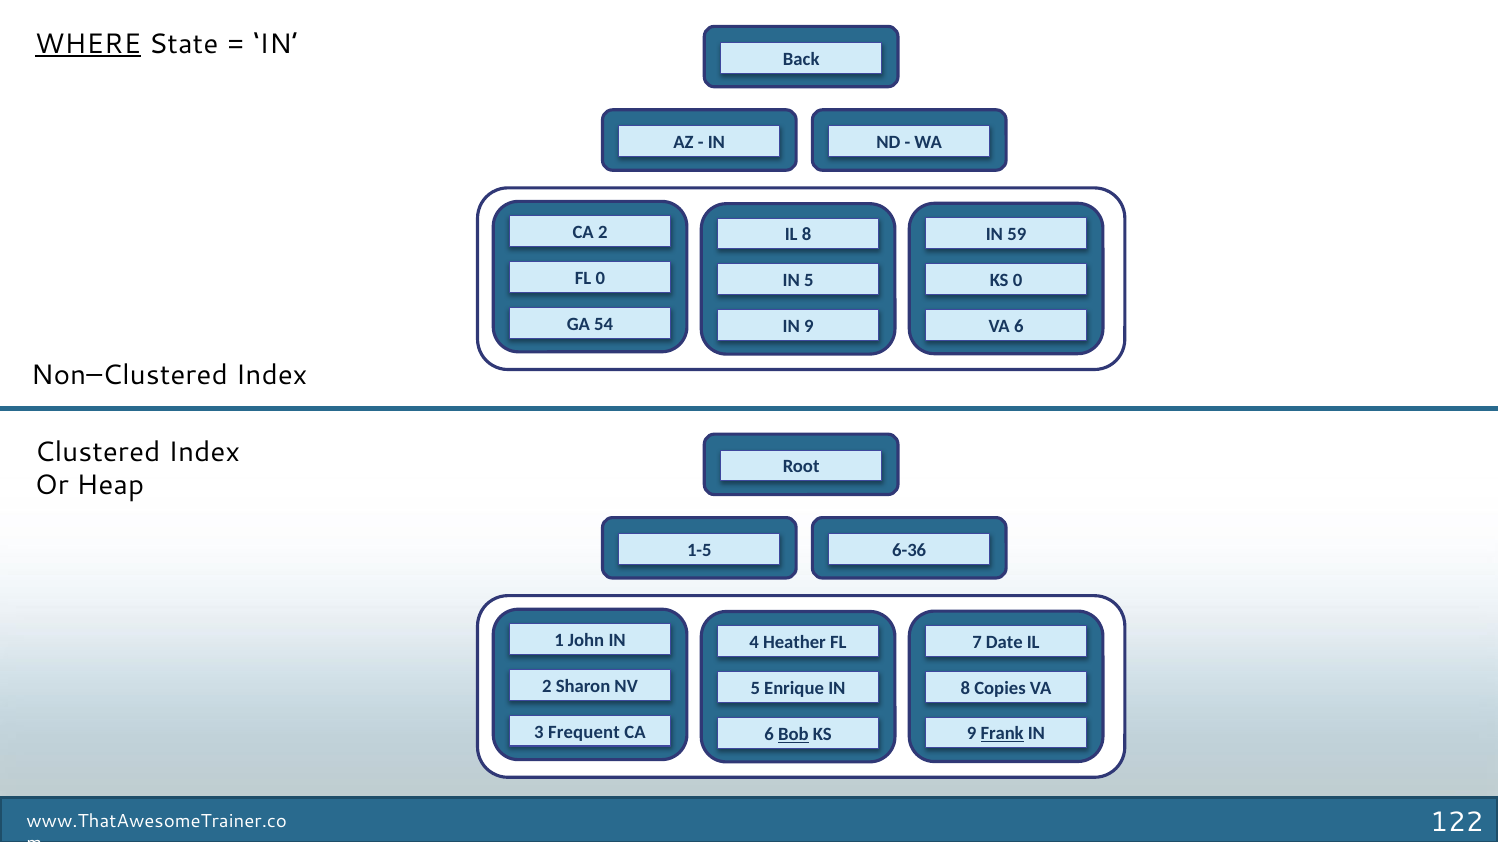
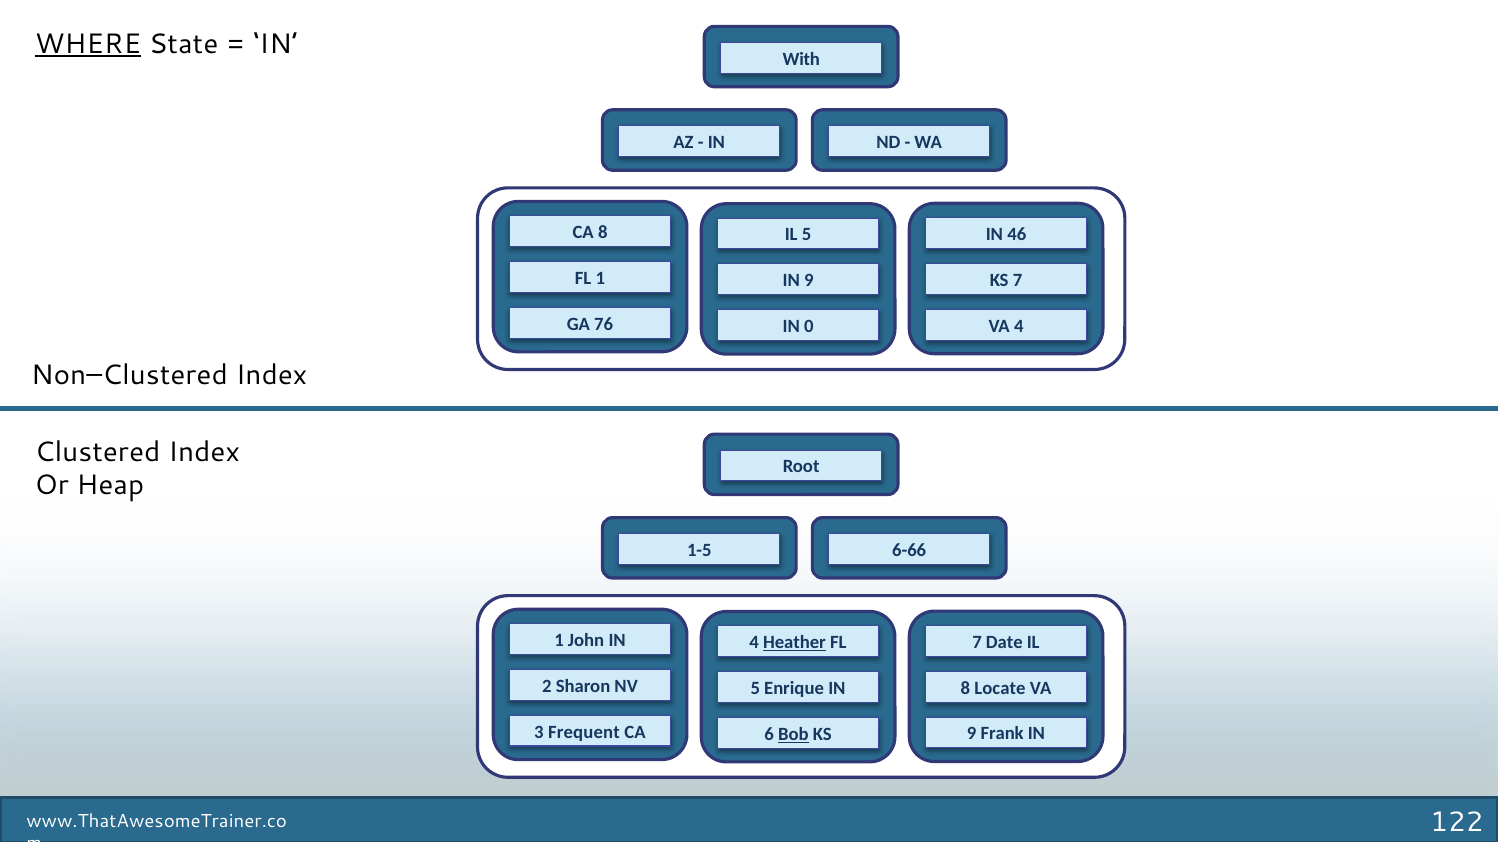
Back: Back -> With (801, 59)
CA 2: 2 -> 8 (603, 233)
59: 59 -> 46 (1017, 235)
8: 8 -> 5 (807, 235)
FL 0: 0 -> 1 (600, 279)
0: 0 -> 7 (1018, 280)
IN 5: 5 -> 9 (809, 281)
54: 54 -> 76 (604, 324)
VA 6: 6 -> 4 (1019, 326)
IN 9: 9 -> 0 (809, 327)
6-36: 6-36 -> 6-66 (909, 551)
Heather underline: none -> present (794, 643)
Copies: Copies -> Locate (1000, 689)
Frank underline: present -> none (1002, 734)
